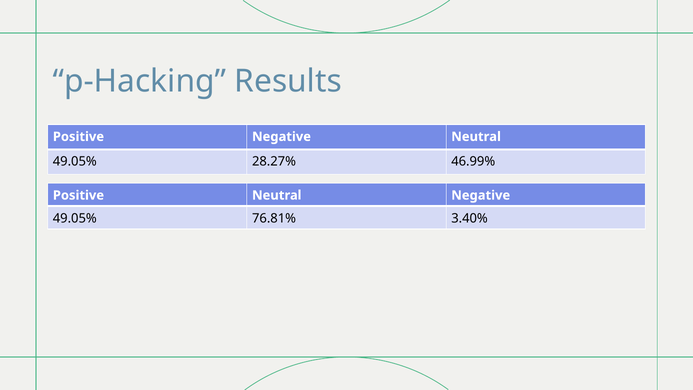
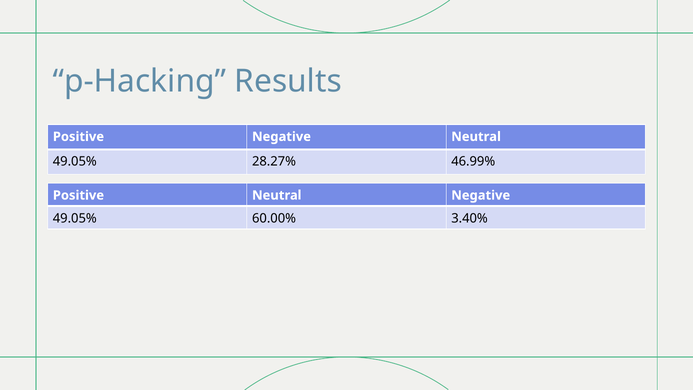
76.81%: 76.81% -> 60.00% (274, 218)
